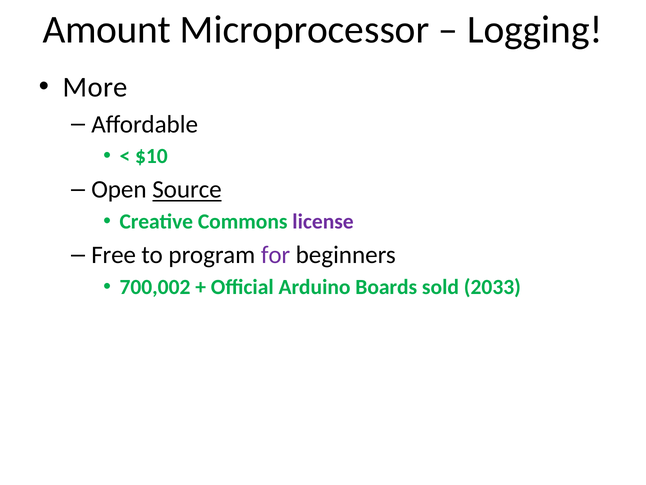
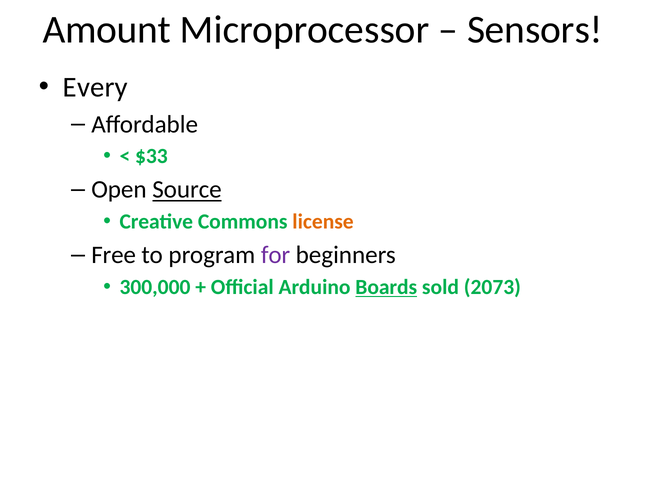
Logging: Logging -> Sensors (535, 30)
More: More -> Every (95, 87)
$10: $10 -> $33 (151, 156)
license colour: purple -> orange (323, 222)
700,002: 700,002 -> 300,000 (155, 287)
Boards underline: none -> present (386, 287)
2033: 2033 -> 2073 (492, 287)
